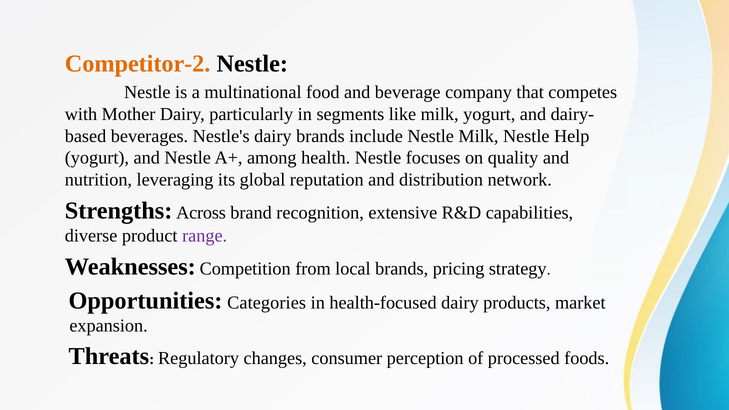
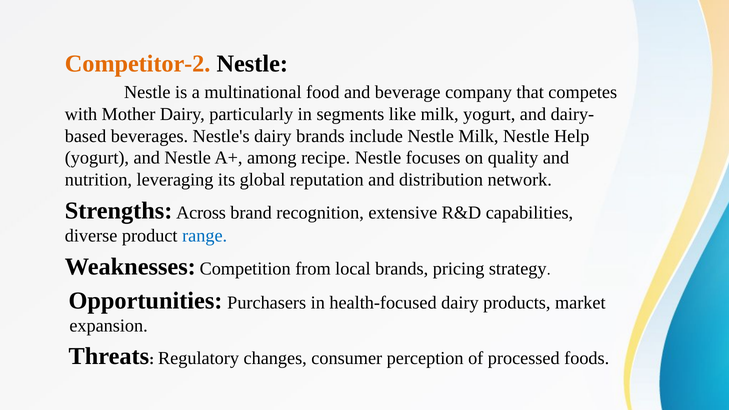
health: health -> recipe (326, 158)
range colour: purple -> blue (205, 236)
Categories: Categories -> Purchasers (267, 303)
